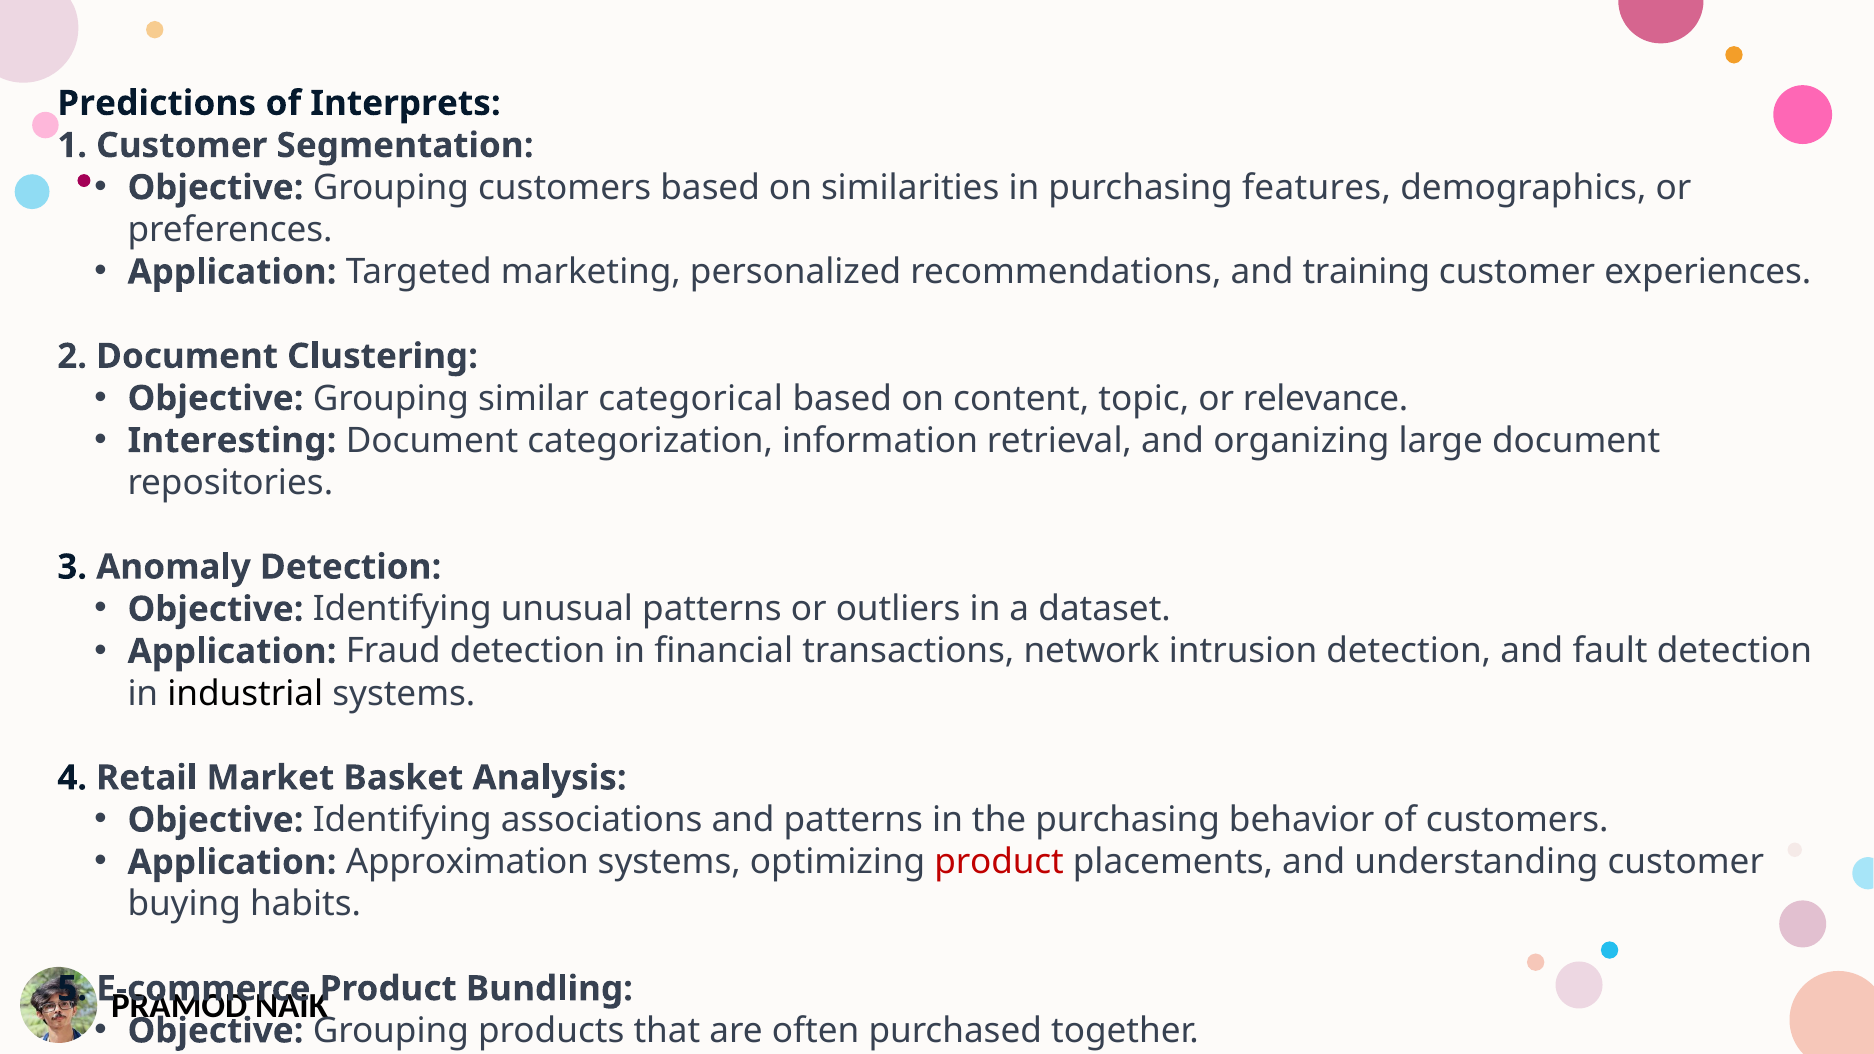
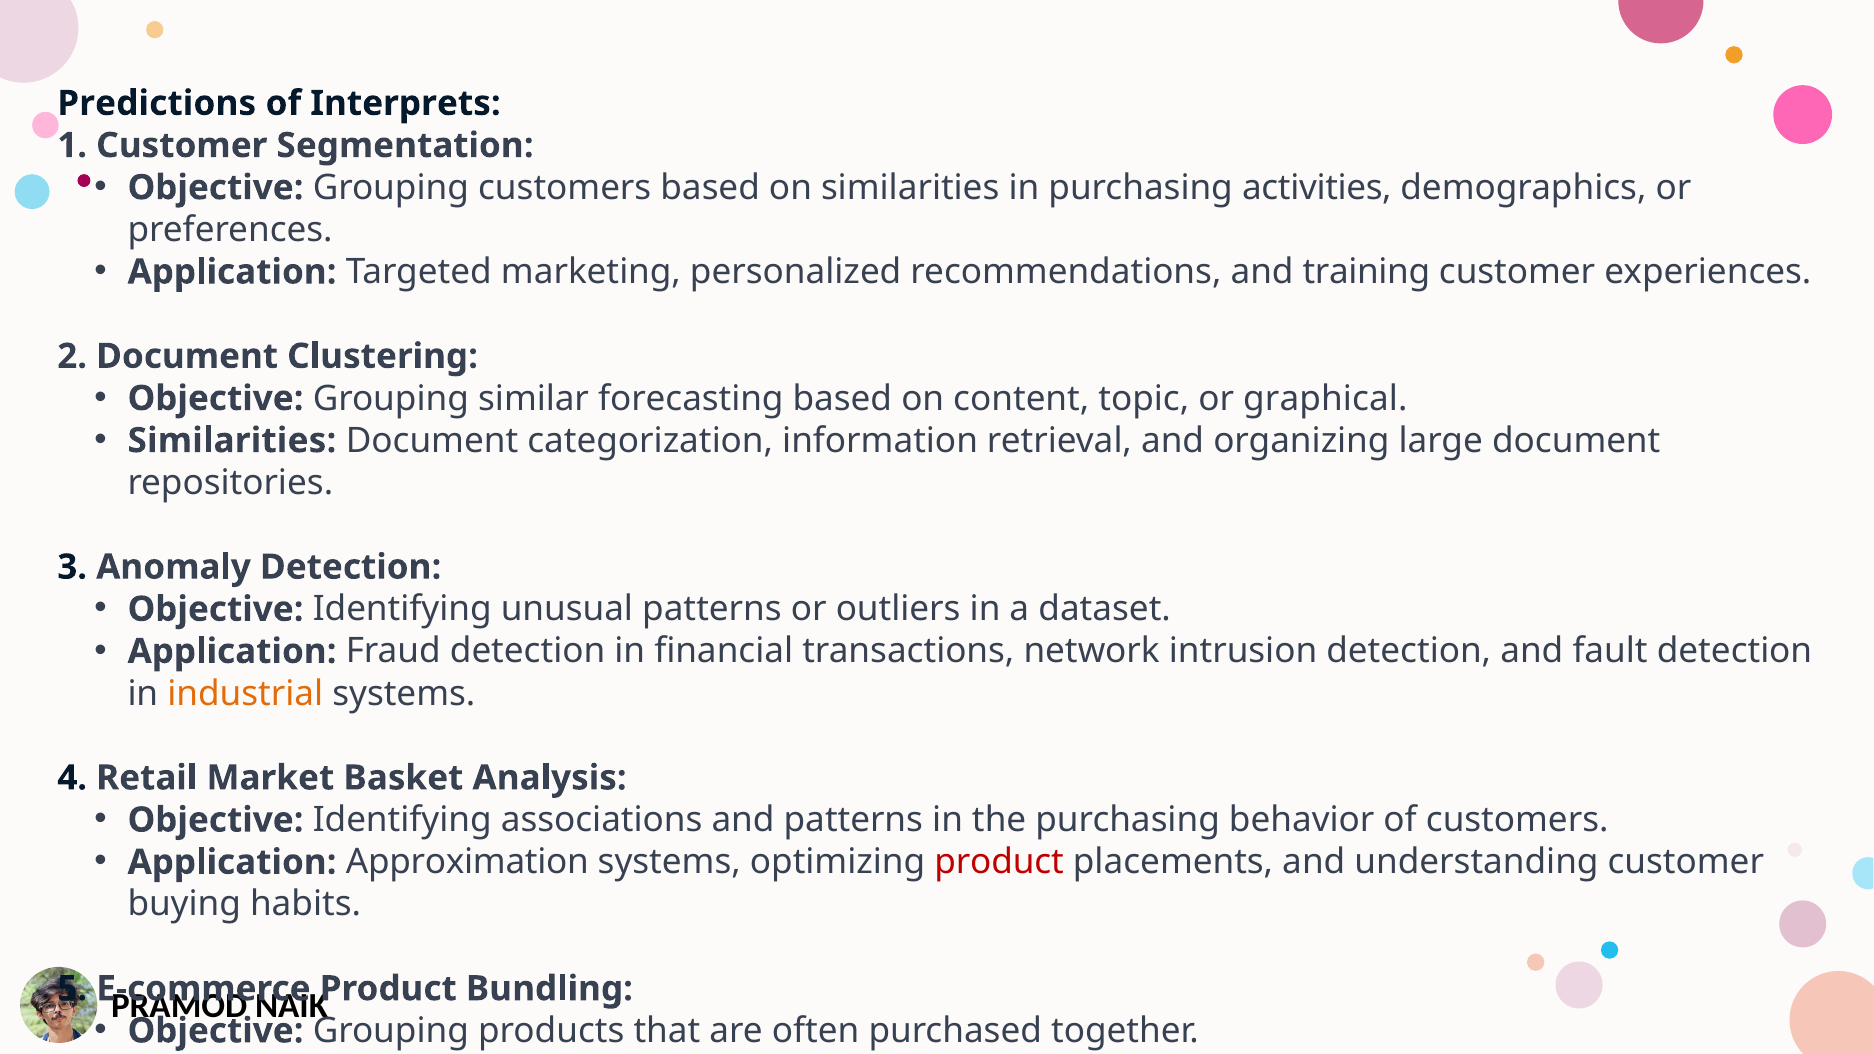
features: features -> activities (1317, 188)
categorical: categorical -> forecasting (691, 398)
relevance: relevance -> graphical (1325, 398)
Interesting: Interesting -> Similarities (232, 441)
industrial colour: black -> orange (245, 694)
